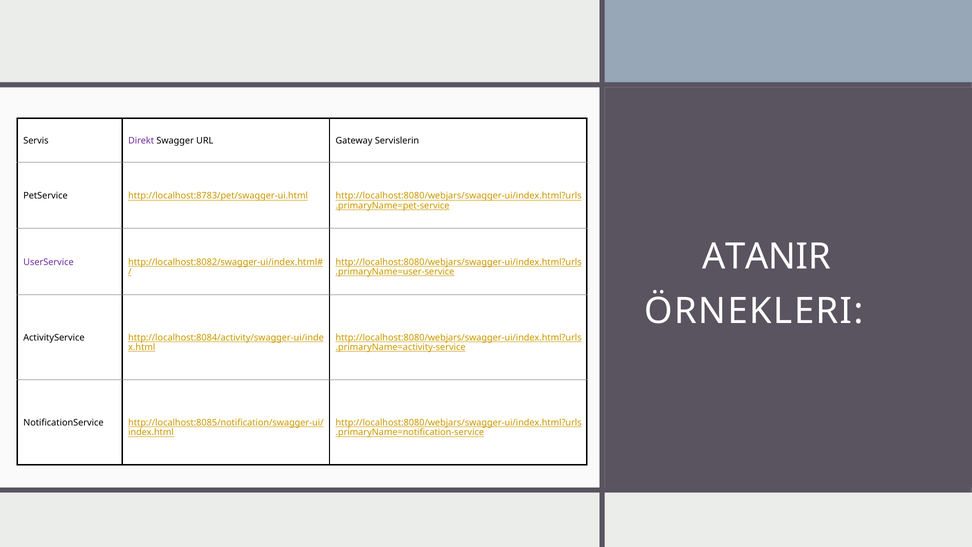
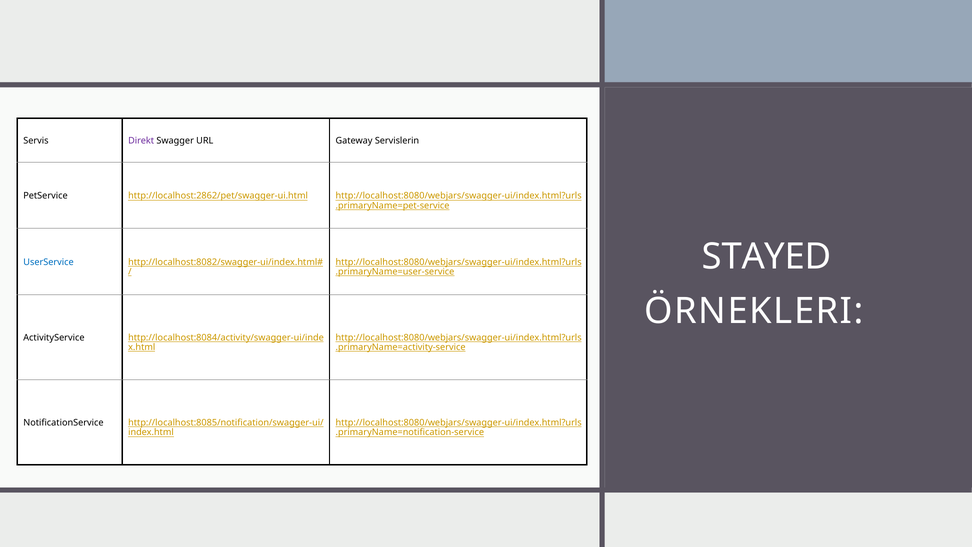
http://localhost:8783/pet/swagger-ui.html: http://localhost:8783/pet/swagger-ui.html -> http://localhost:2862/pet/swagger-ui.html (218, 196)
ATANIR: ATANIR -> STAYED (767, 257)
UserService colour: purple -> blue (49, 262)
